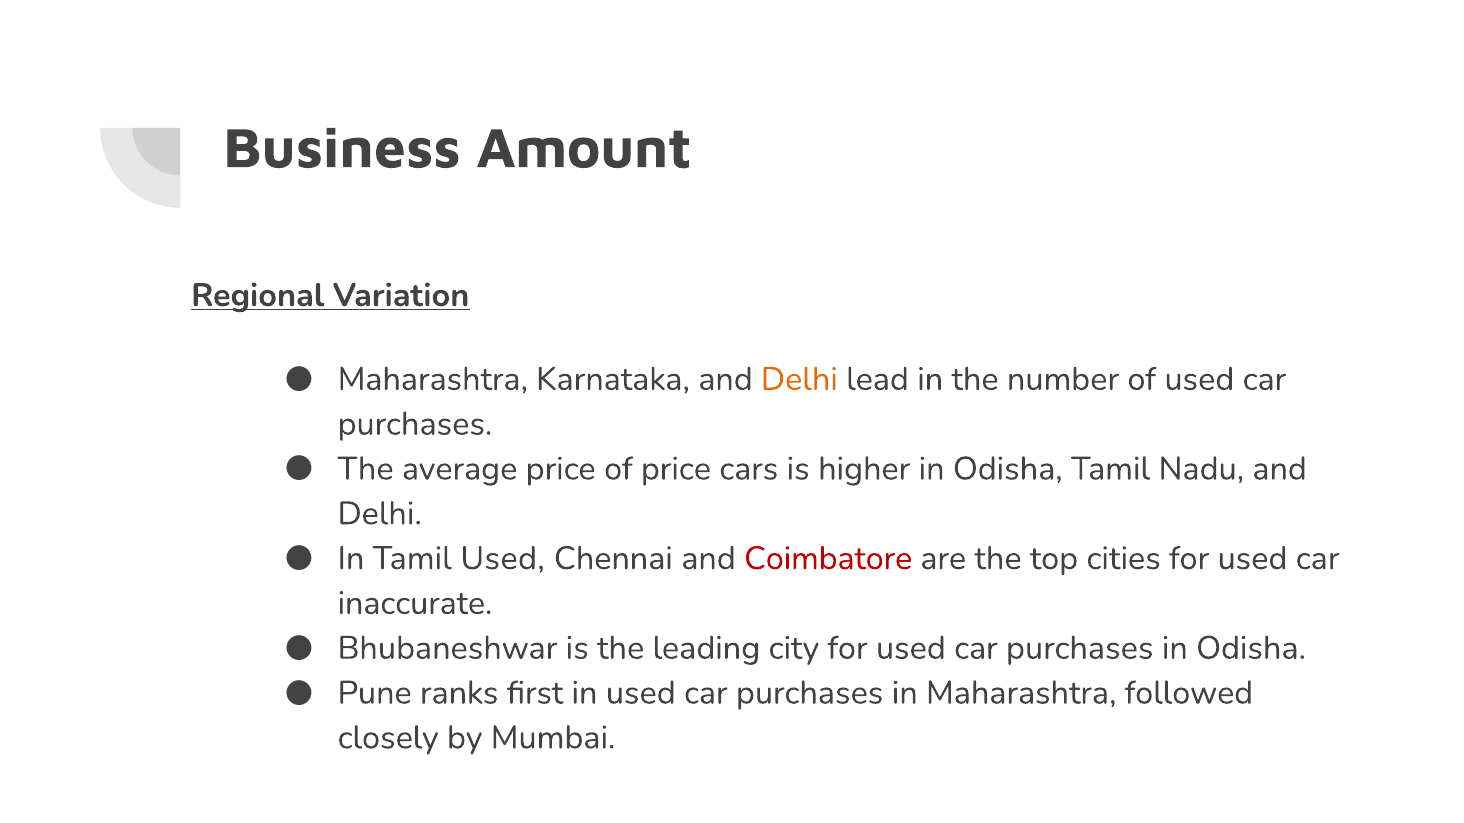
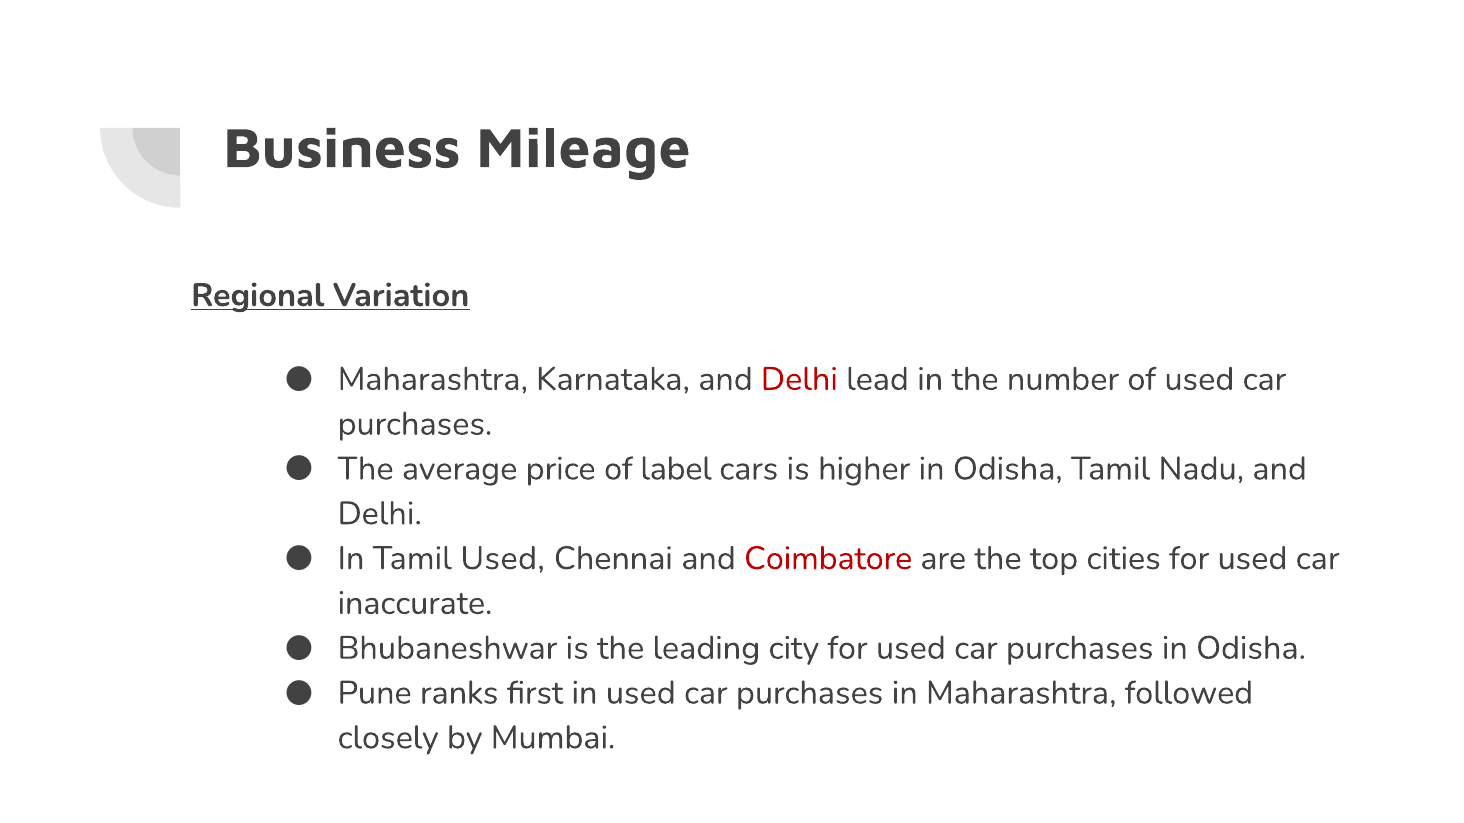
Amount: Amount -> Mileage (583, 149)
Delhi colour: orange -> red (799, 379)
of price: price -> label (676, 469)
